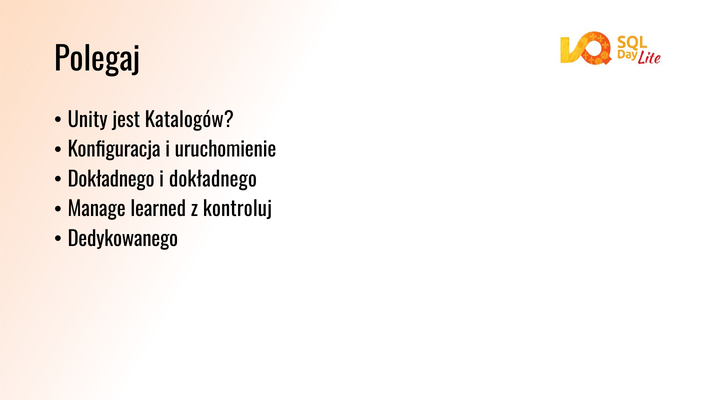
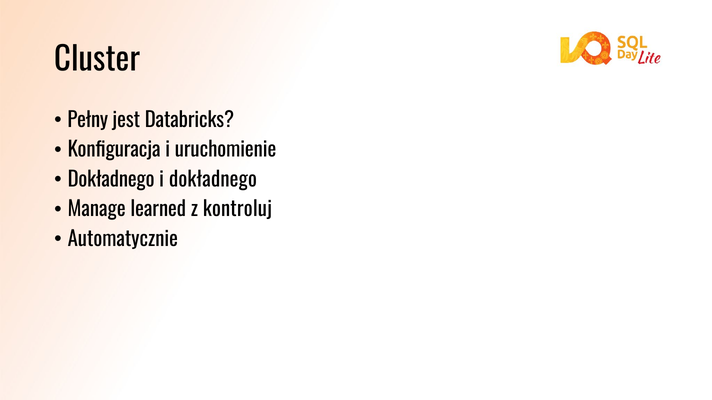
Polegaj: Polegaj -> Cluster (97, 60)
Unity: Unity -> Pełny (88, 120)
Katalogów: Katalogów -> Databricks (189, 120)
Dedykowanego: Dedykowanego -> Automatycznie (123, 240)
